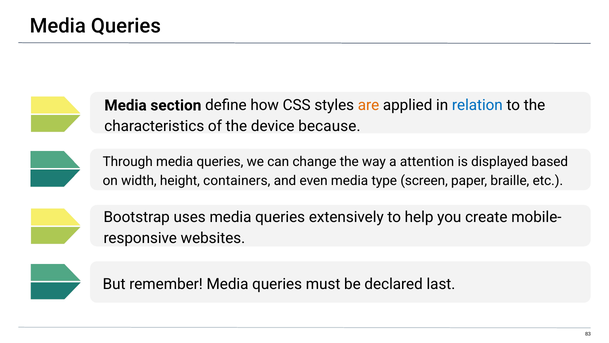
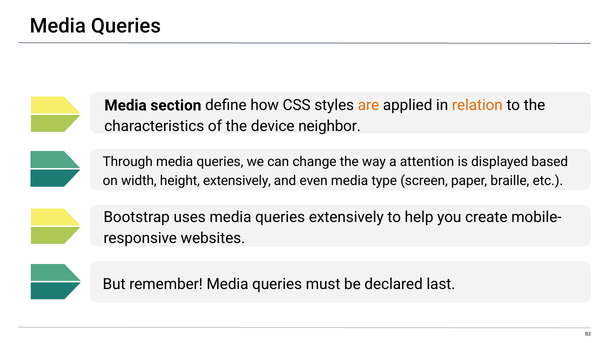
relation colour: blue -> orange (477, 105)
because: because -> neighbor (330, 126)
height containers: containers -> extensively (237, 180)
